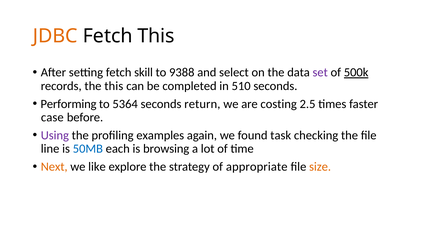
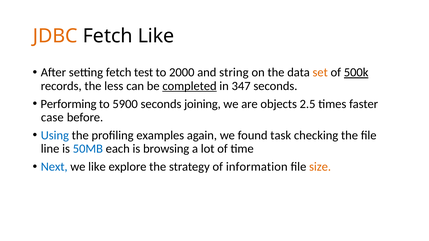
Fetch This: This -> Like (156, 36)
skill: skill -> test (144, 73)
9388: 9388 -> 2000 (182, 73)
select: select -> string (234, 73)
set colour: purple -> orange (320, 73)
the this: this -> less (114, 86)
completed underline: none -> present (190, 86)
510: 510 -> 347 (241, 86)
5364: 5364 -> 5900 (125, 104)
return: return -> joining (202, 104)
costing: costing -> objects (279, 104)
Using colour: purple -> blue (55, 136)
Next colour: orange -> blue (54, 167)
appropriate: appropriate -> information (257, 167)
